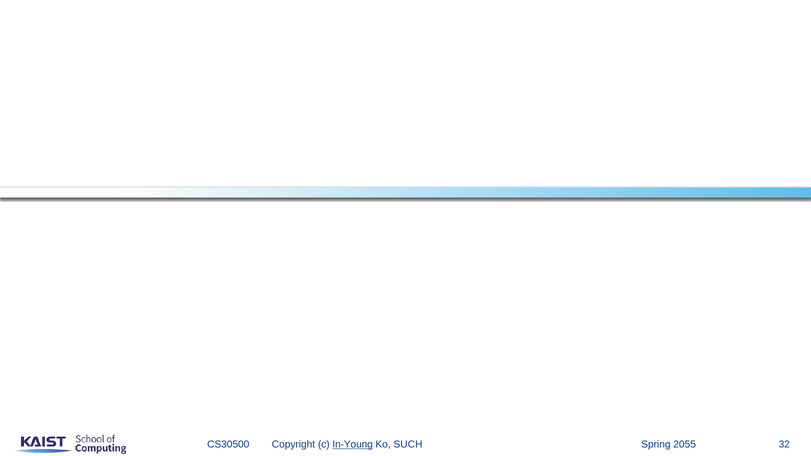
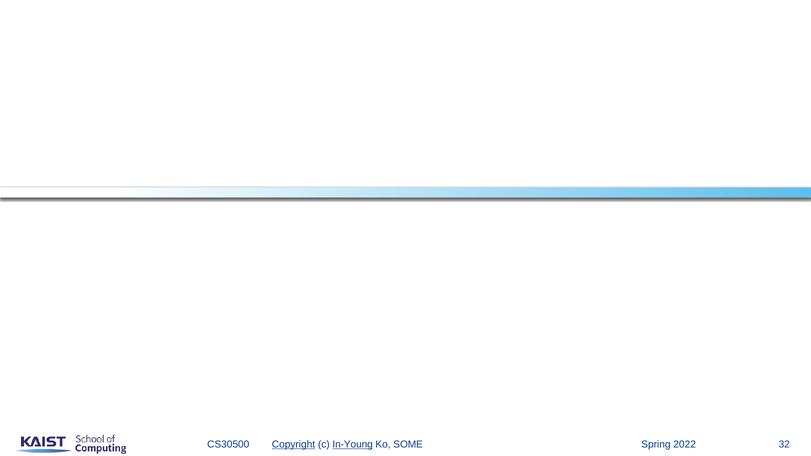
2055: 2055 -> 2022 (685, 445)
Copyright underline: none -> present (293, 445)
SUCH: SUCH -> SOME (408, 445)
